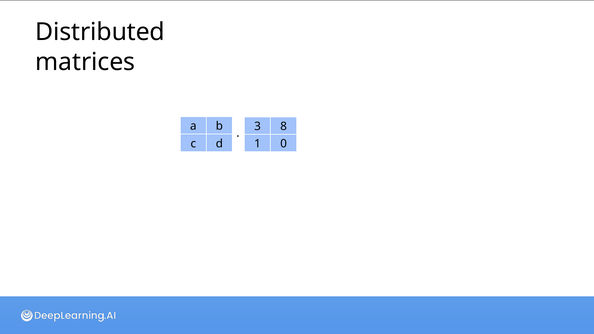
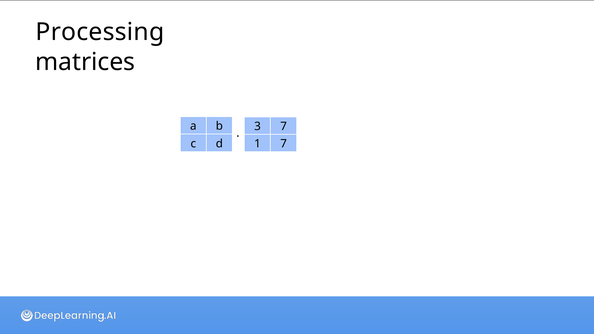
Distributed: Distributed -> Processing (100, 32)
3 8: 8 -> 7 (284, 126)
1 0: 0 -> 7 (284, 144)
